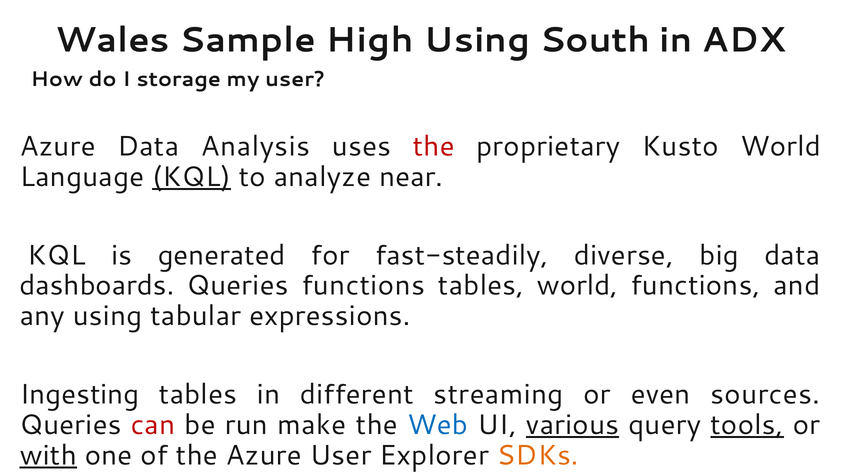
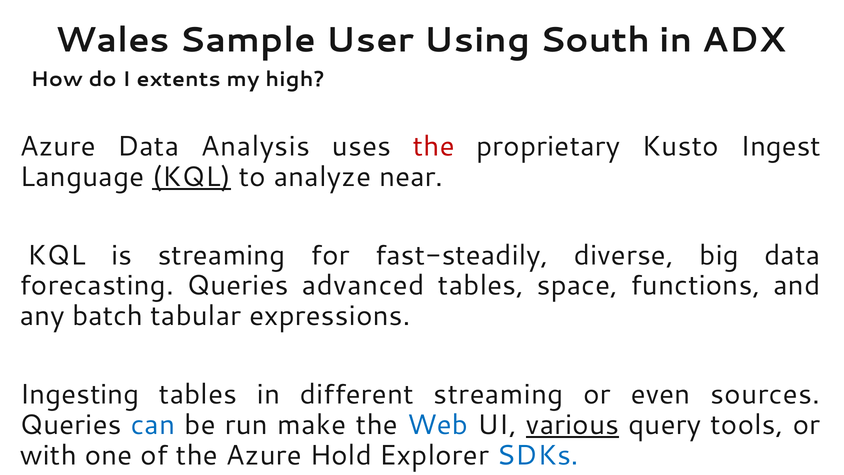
High: High -> User (370, 40)
storage: storage -> extents (179, 79)
my user: user -> high (295, 79)
Kusto World: World -> Ingest (781, 146)
is generated: generated -> streaming (222, 255)
dashboards: dashboards -> forecasting (97, 286)
Queries functions: functions -> advanced (363, 286)
tables world: world -> space (577, 286)
any using: using -> batch (108, 316)
can colour: red -> blue (153, 425)
tools underline: present -> none (747, 425)
with underline: present -> none (48, 455)
Azure User: User -> Hold (341, 455)
SDKs colour: orange -> blue (538, 455)
